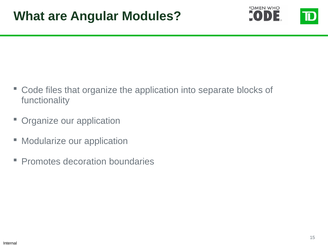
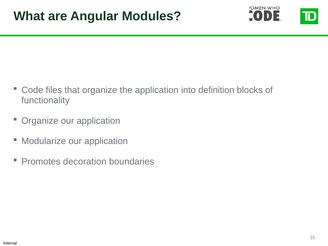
separate: separate -> definition (216, 90)
